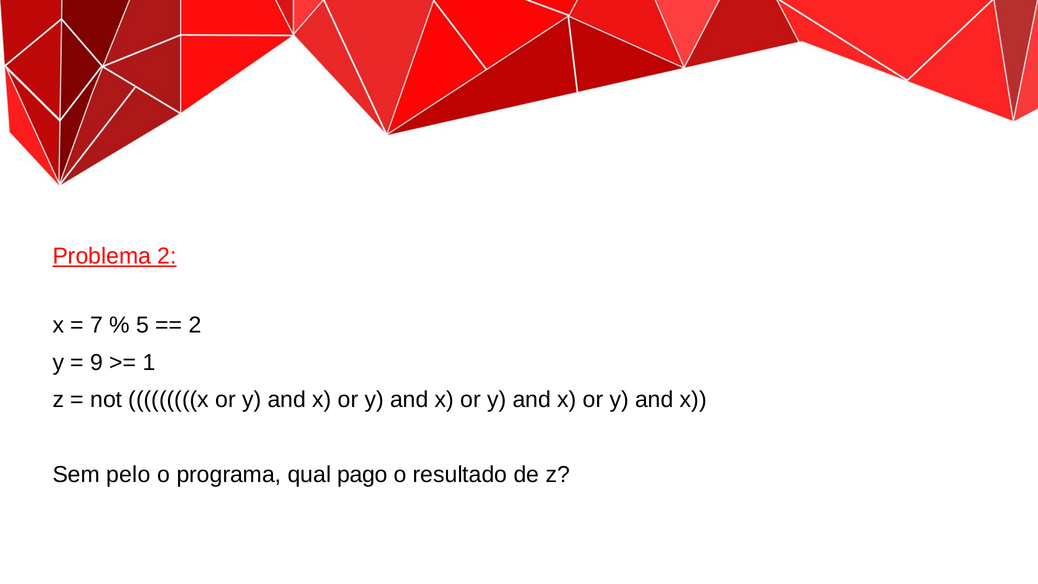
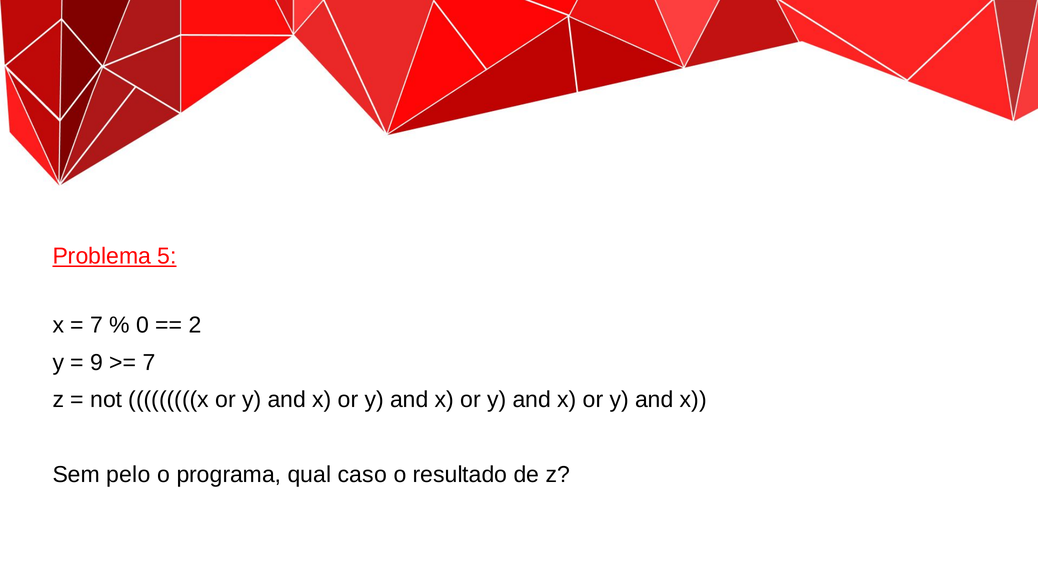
Problema 2: 2 -> 5 (167, 256)
5: 5 -> 0 (143, 325)
1: 1 -> 7 (149, 362)
pago: pago -> caso (362, 474)
